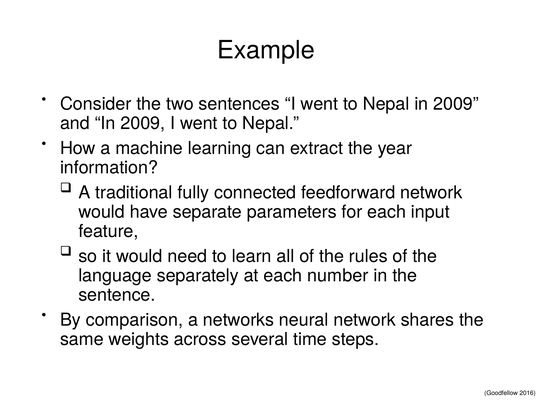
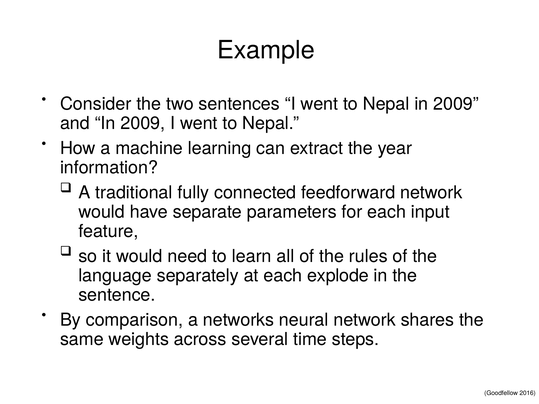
number: number -> explode (338, 276)
